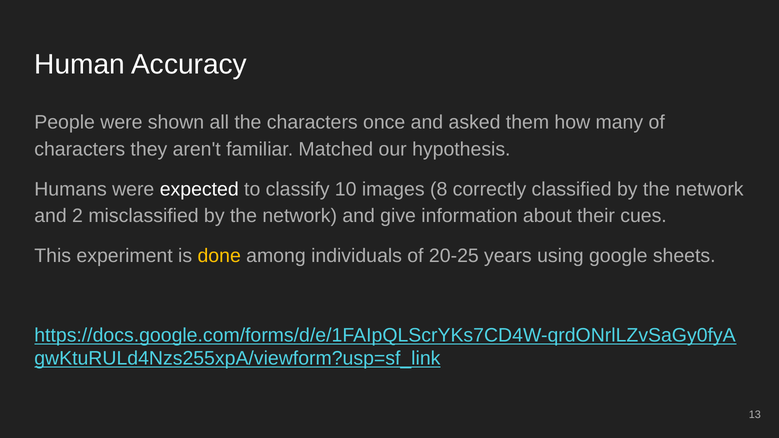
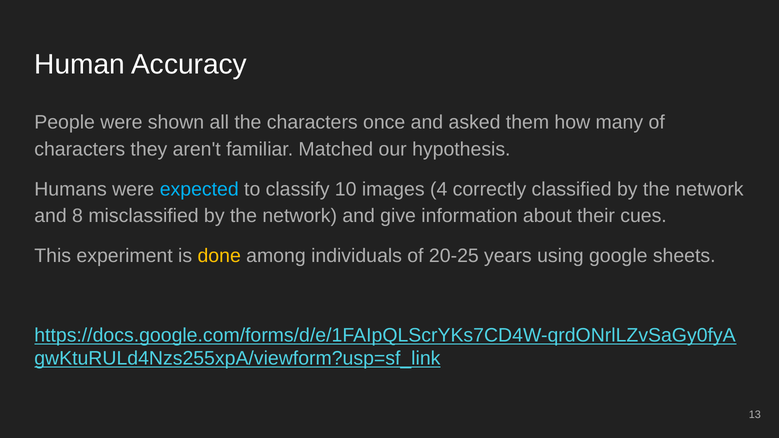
expected colour: white -> light blue (199, 189)
8: 8 -> 4 (439, 189)
2: 2 -> 8 (78, 216)
